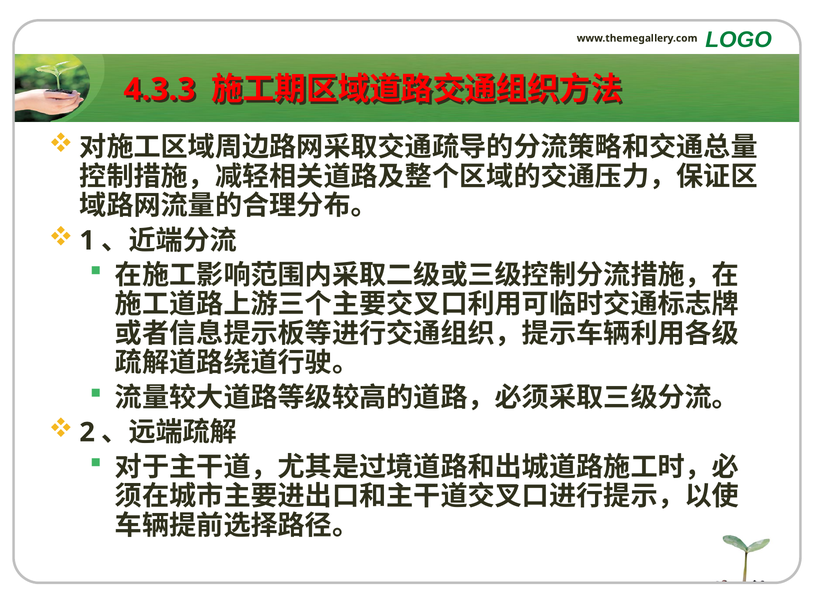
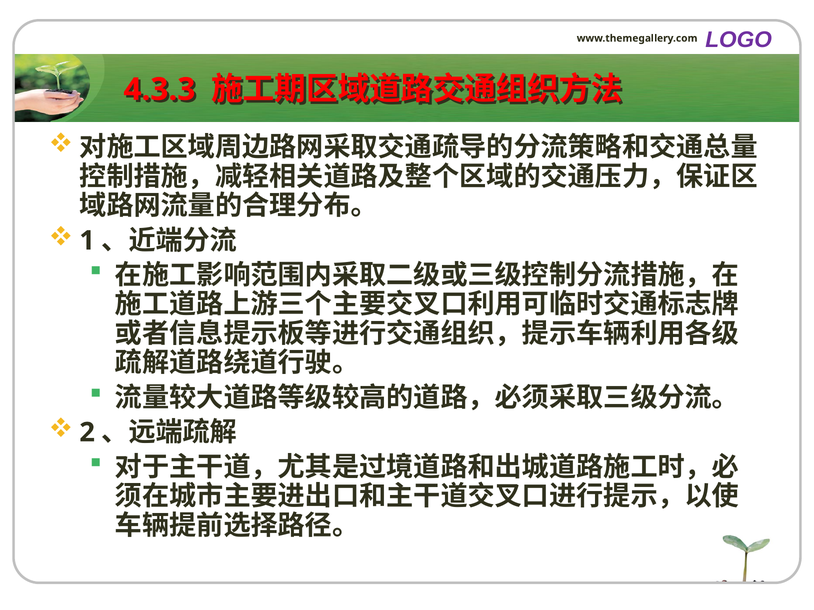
LOGO colour: green -> purple (739, 40)
